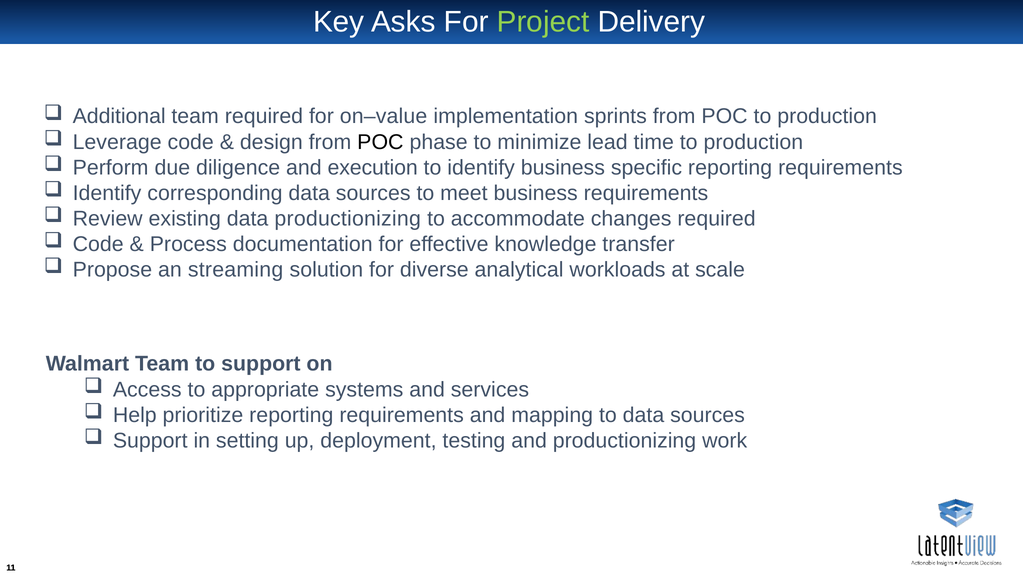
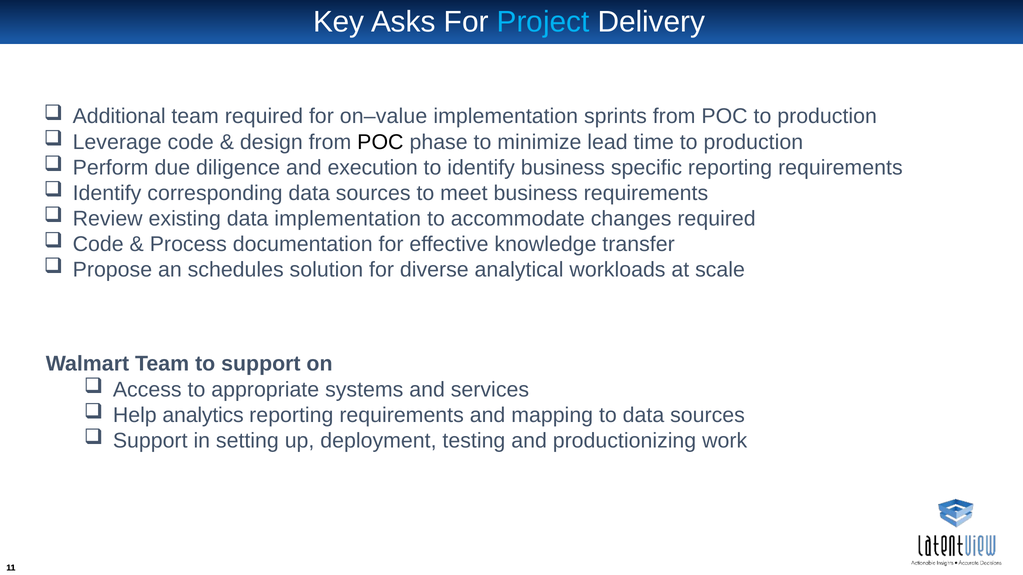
Project colour: light green -> light blue (543, 22)
data productionizing: productionizing -> implementation (348, 219)
streaming: streaming -> schedules (236, 270)
prioritize: prioritize -> analytics (203, 415)
